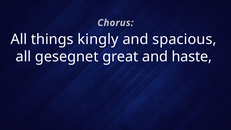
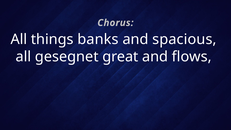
kingly: kingly -> banks (98, 39)
haste: haste -> flows (192, 57)
